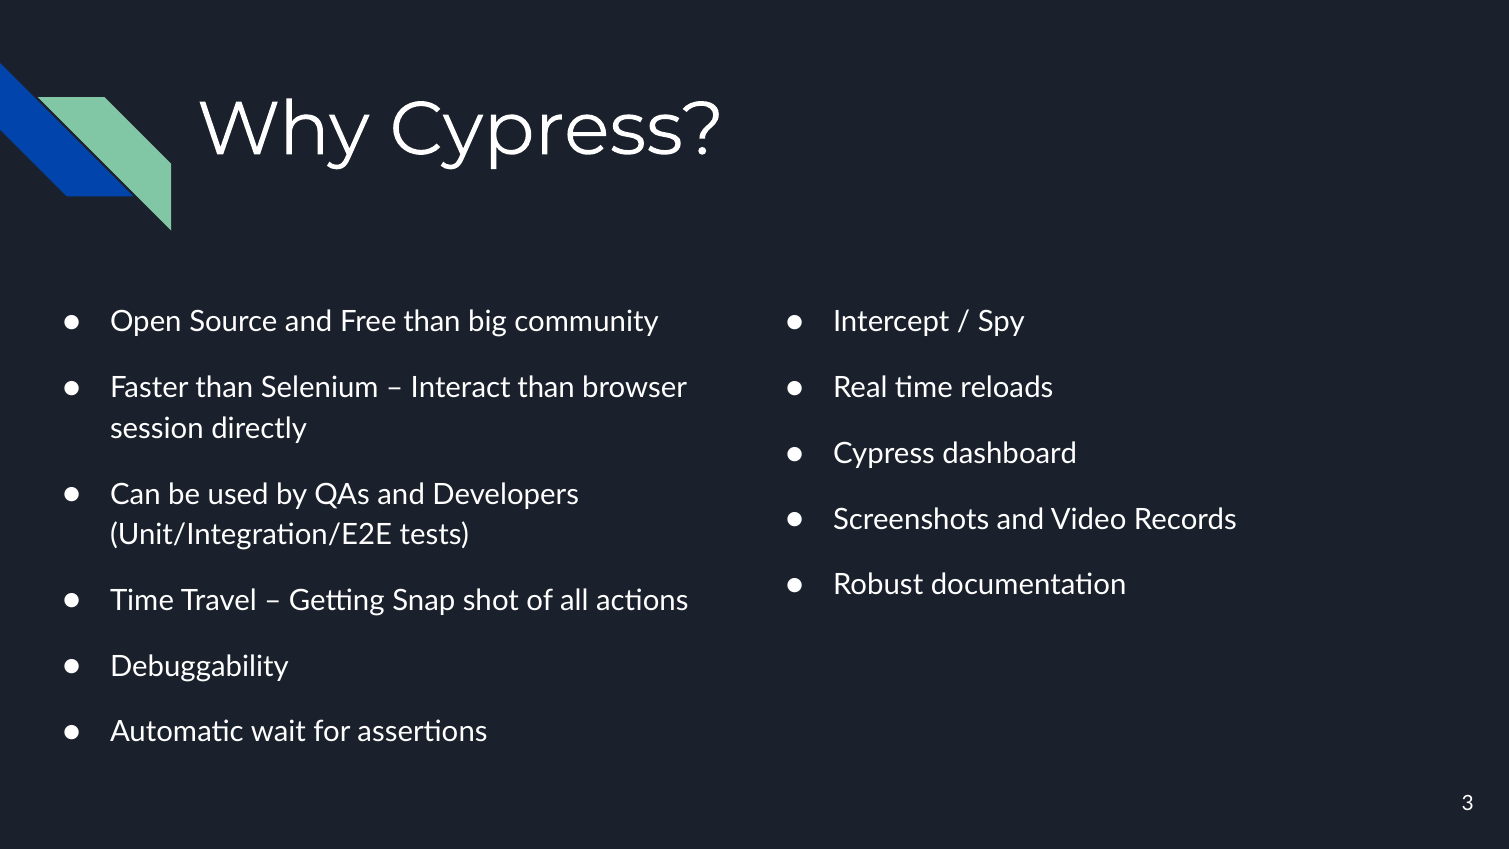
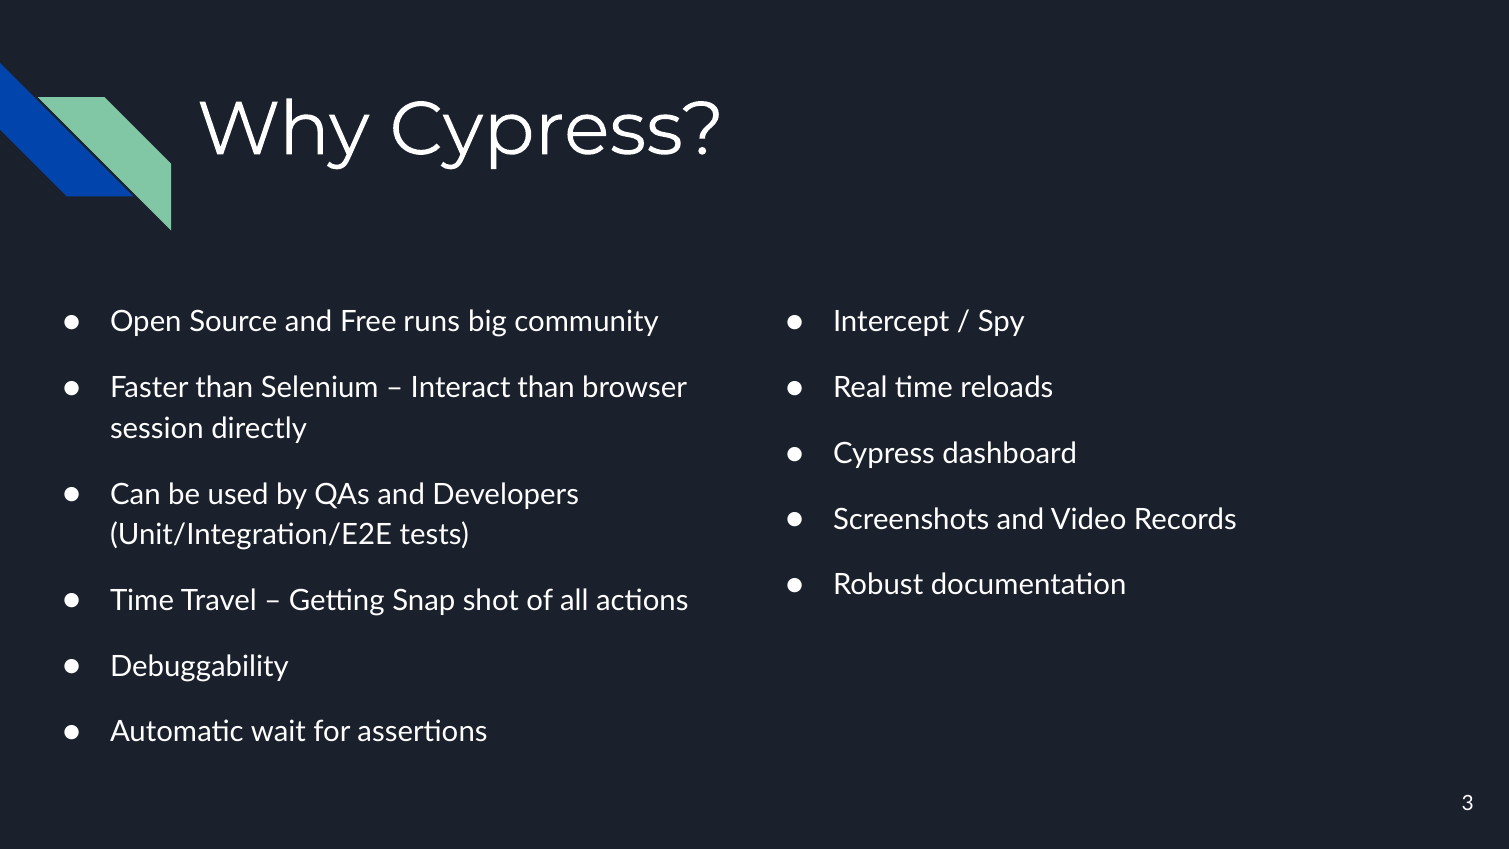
Free than: than -> runs (432, 322)
